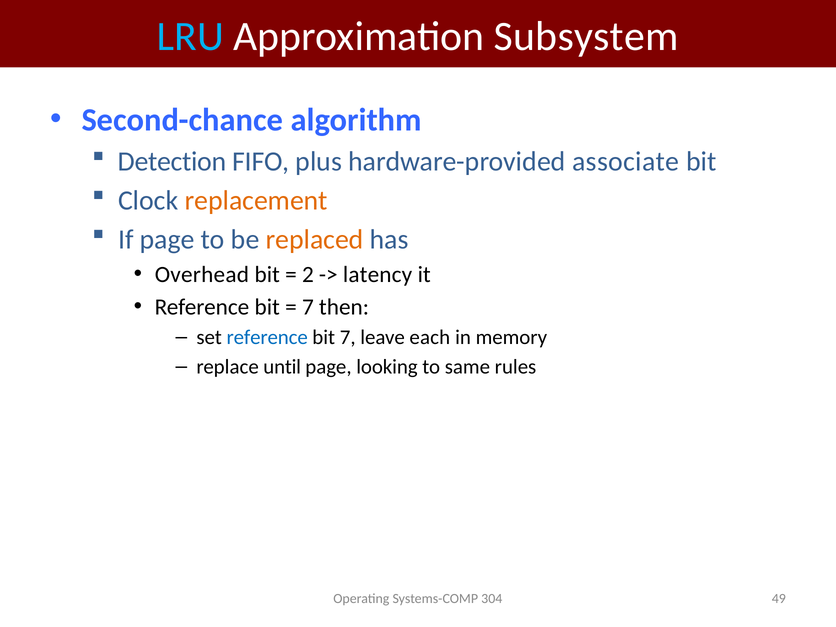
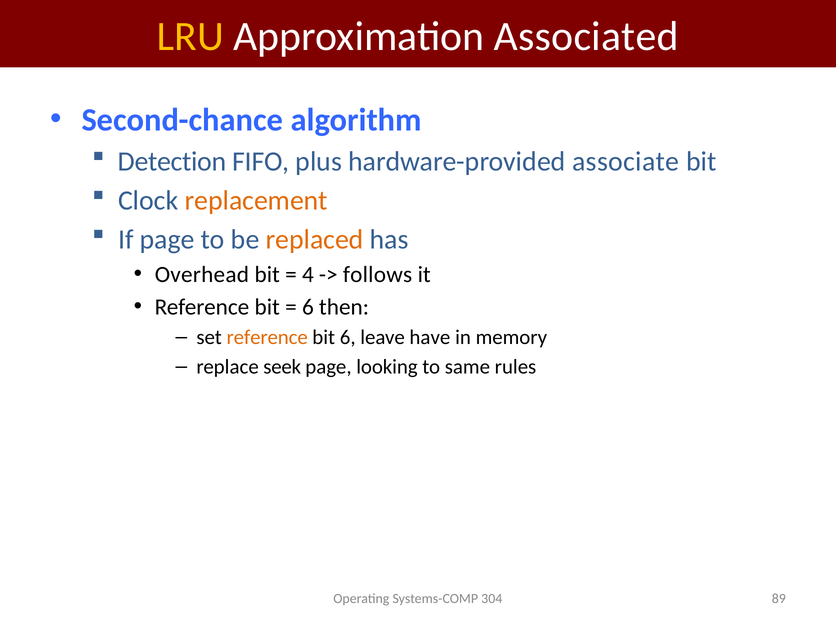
LRU colour: light blue -> yellow (190, 37)
Subsystem: Subsystem -> Associated (586, 37)
2: 2 -> 4 (308, 274)
latency: latency -> follows (378, 274)
7: 7 -> 6 (308, 307)
reference colour: blue -> orange (267, 337)
bit 7: 7 -> 6 (348, 337)
each: each -> have (430, 337)
until: until -> seek (282, 367)
49: 49 -> 89 (779, 599)
